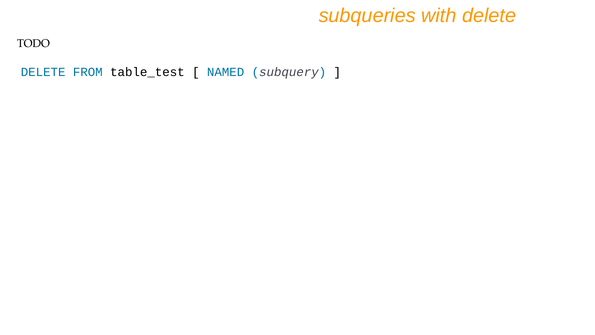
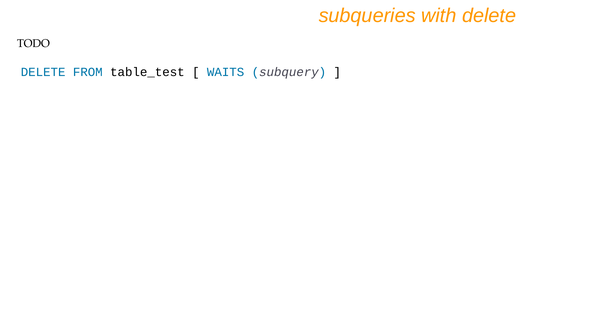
NAMED: NAMED -> WAITS (226, 72)
